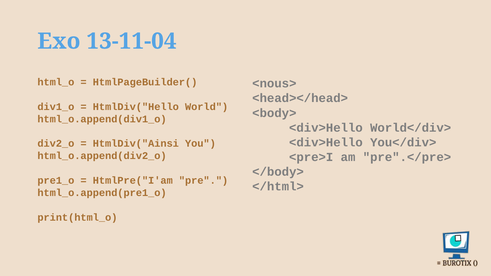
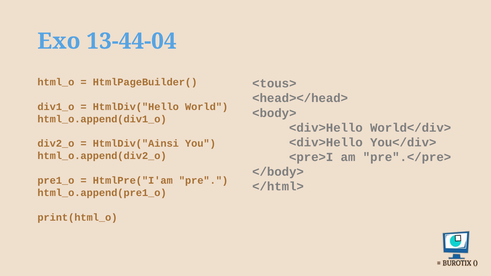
13-11-04: 13-11-04 -> 13-44-04 (131, 41)
<nous>: <nous> -> <tous> (274, 84)
